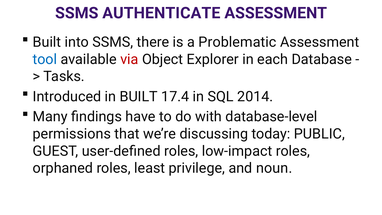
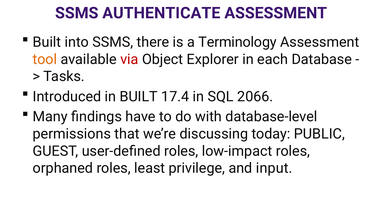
Problematic: Problematic -> Terminology (238, 42)
tool colour: blue -> orange (45, 59)
2014: 2014 -> 2066 (255, 97)
noun: noun -> input (274, 168)
